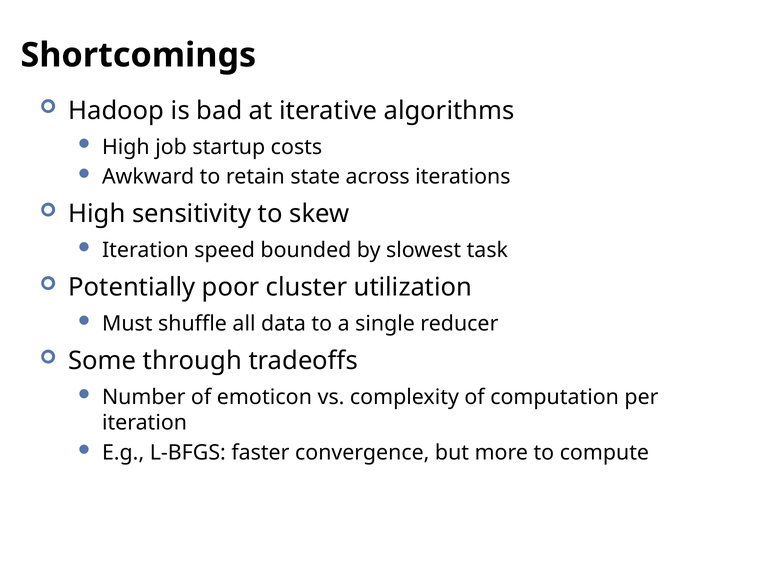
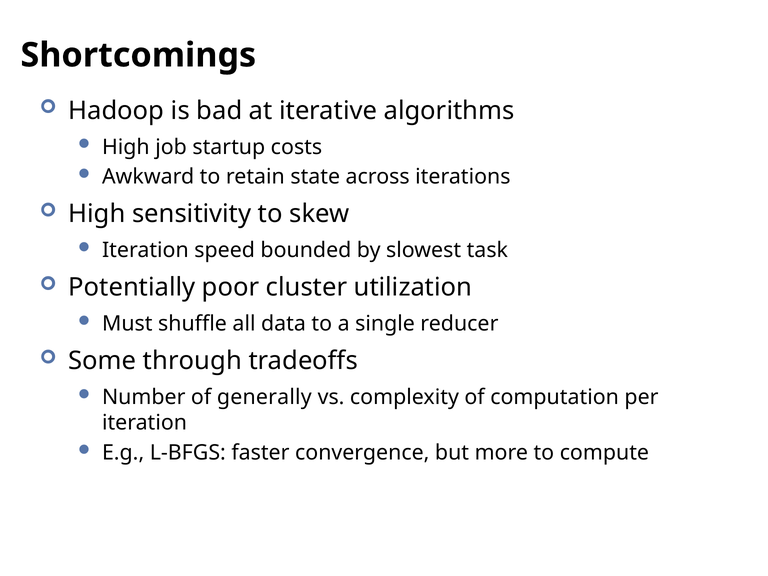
emoticon: emoticon -> generally (264, 397)
